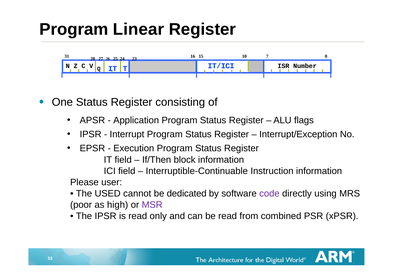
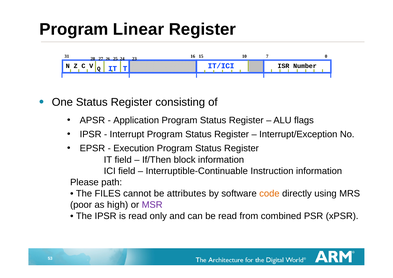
user: user -> path (112, 182)
USED: USED -> FILES (108, 193)
dedicated: dedicated -> attributes (187, 193)
code colour: purple -> orange (269, 193)
